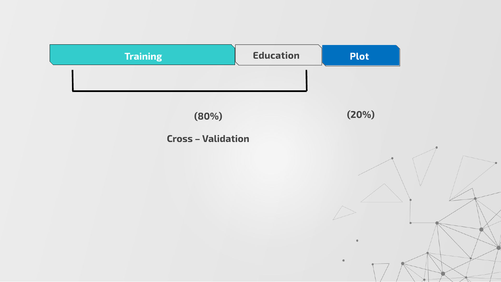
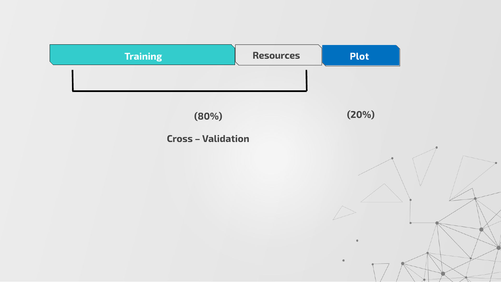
Education: Education -> Resources (276, 55)
